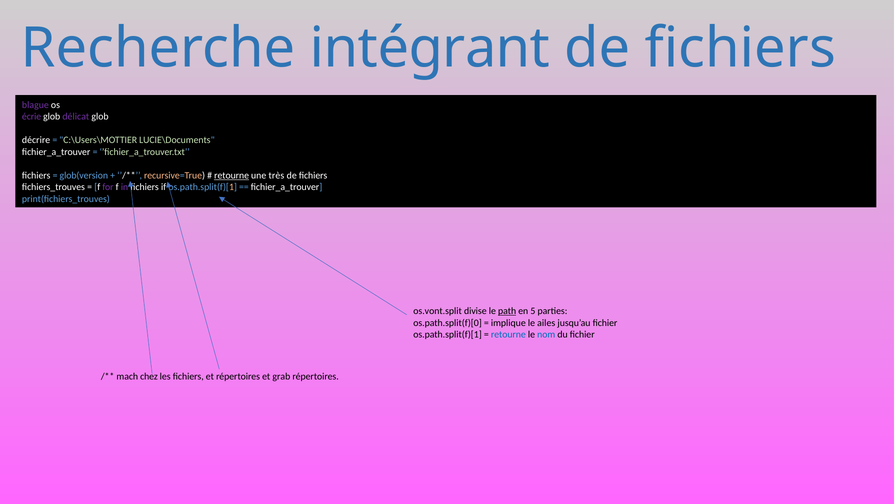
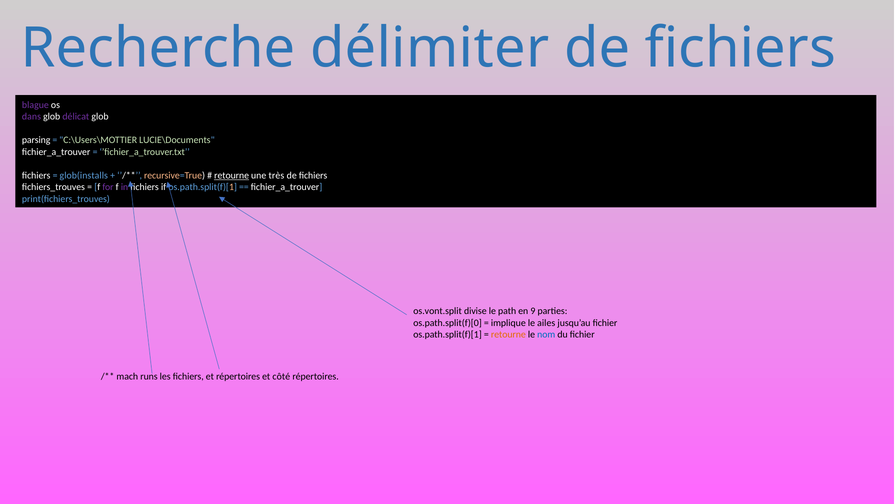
intégrant: intégrant -> délimiter (430, 48)
écrie: écrie -> dans (32, 117)
décrire: décrire -> parsing (36, 140)
glob(version: glob(version -> glob(installs (84, 175)
path underline: present -> none (507, 311)
5: 5 -> 9 (533, 311)
retourne colour: blue -> orange (508, 335)
chez: chez -> runs (149, 377)
grab: grab -> côté (281, 377)
